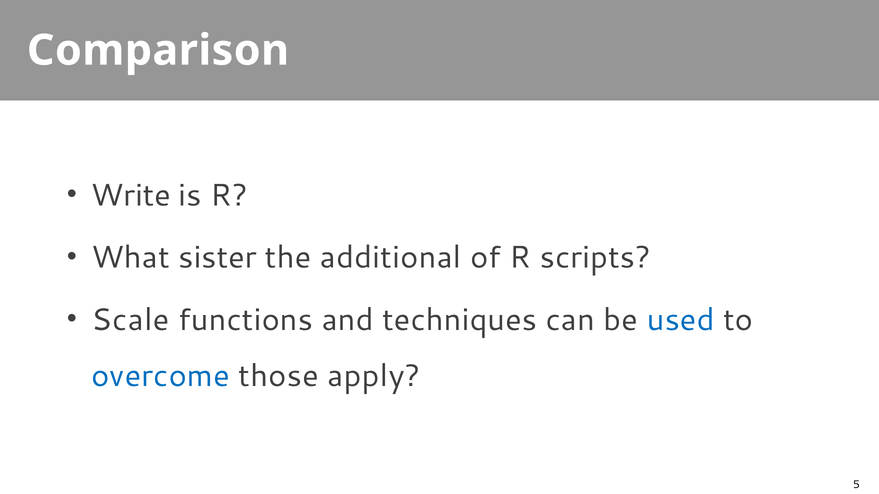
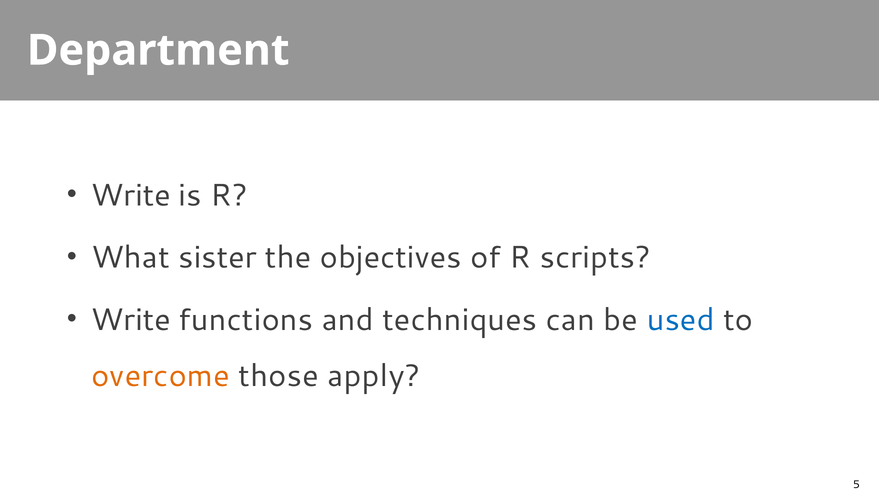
Comparison: Comparison -> Department (158, 50)
additional: additional -> objectives (391, 258)
Scale: Scale -> Write (131, 320)
overcome colour: blue -> orange (161, 376)
